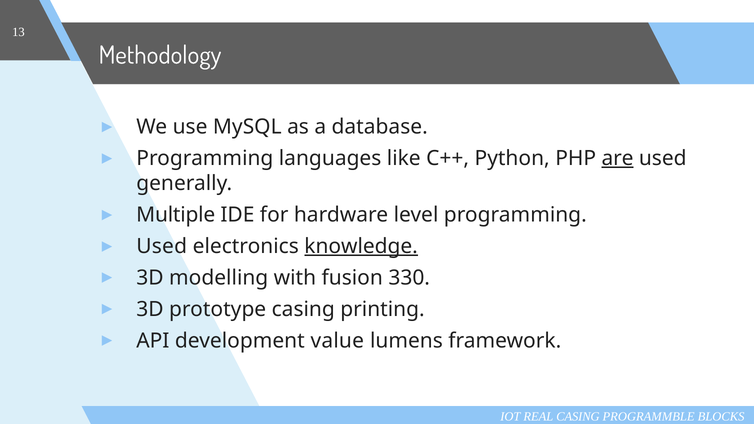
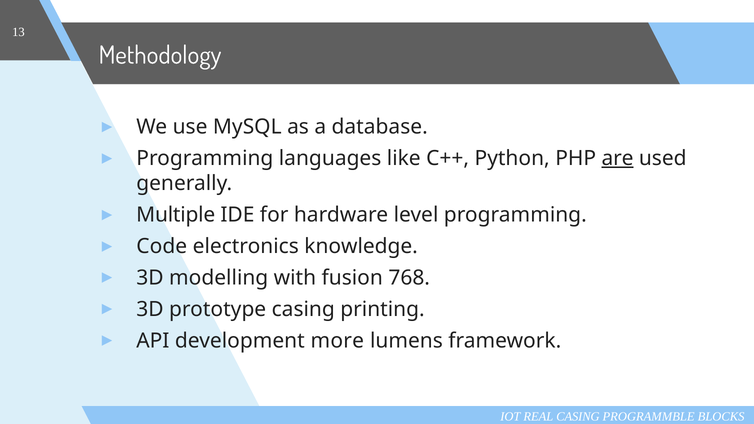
Used: Used -> Code (162, 246)
knowledge underline: present -> none (361, 246)
330: 330 -> 768 (409, 278)
value: value -> more (337, 341)
